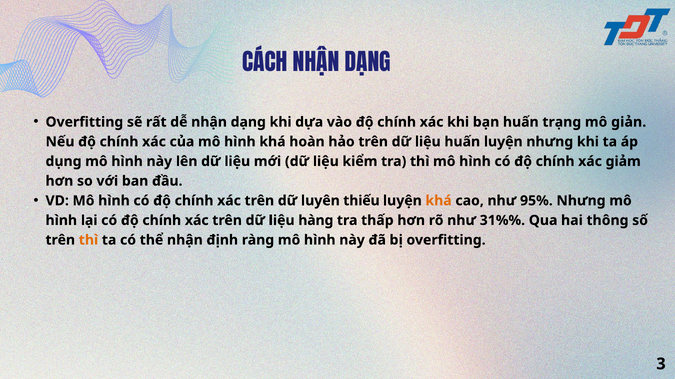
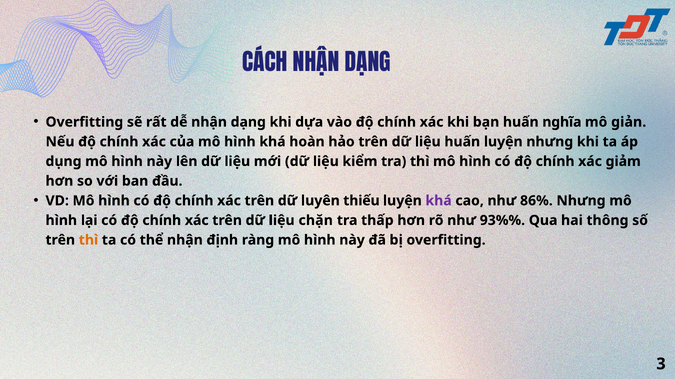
trạng: trạng -> nghĩa (562, 122)
khá colour: orange -> purple (439, 201)
95%: 95% -> 86% (536, 201)
hàng: hàng -> chặn (316, 221)
31%%: 31%% -> 93%% (502, 221)
